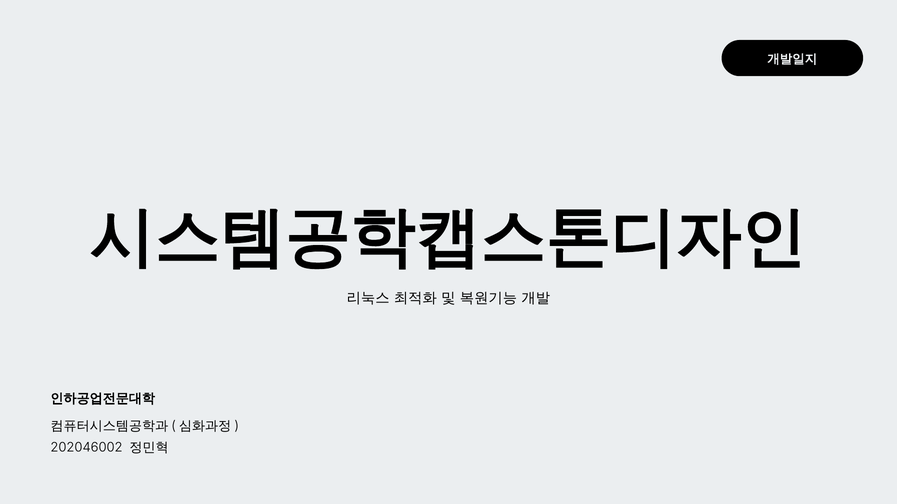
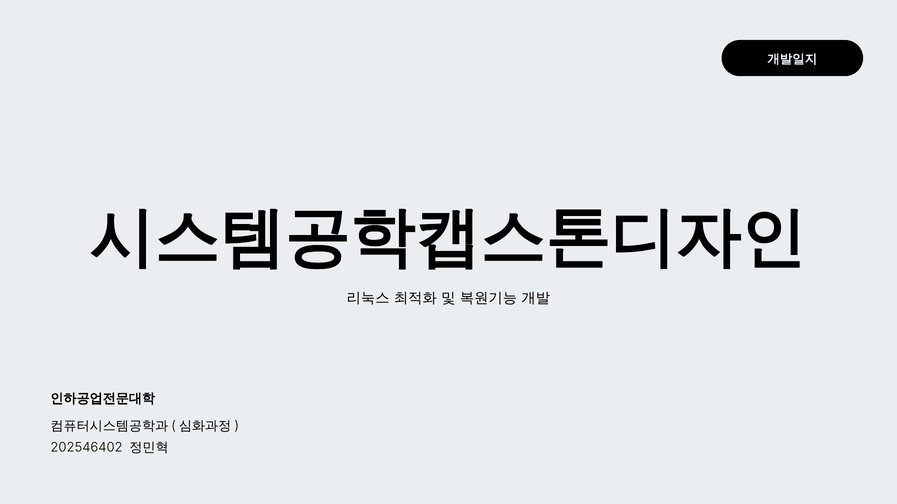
202046002: 202046002 -> 202546402 (87, 448)
